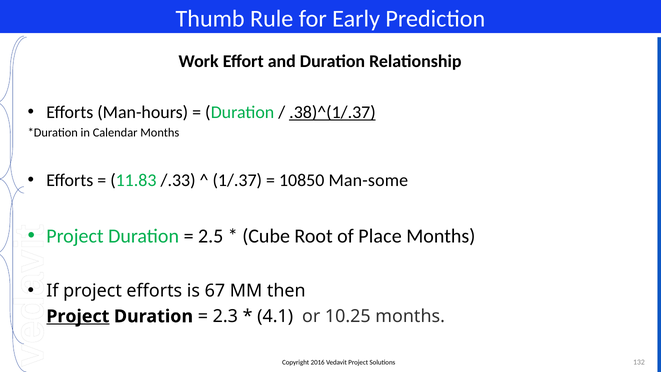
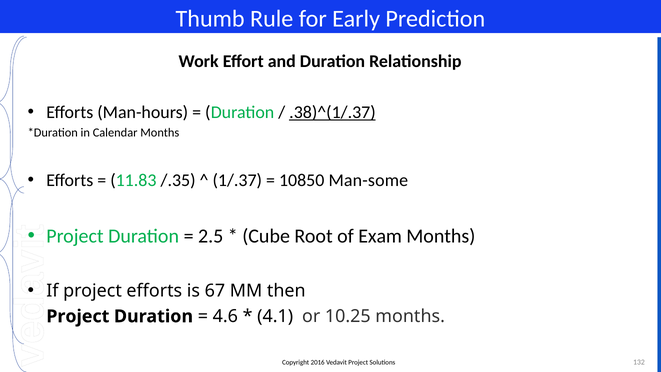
/.33: /.33 -> /.35 (178, 180)
Place: Place -> Exam (380, 236)
Project underline: present -> none (78, 316)
2.3: 2.3 -> 4.6 (225, 316)
